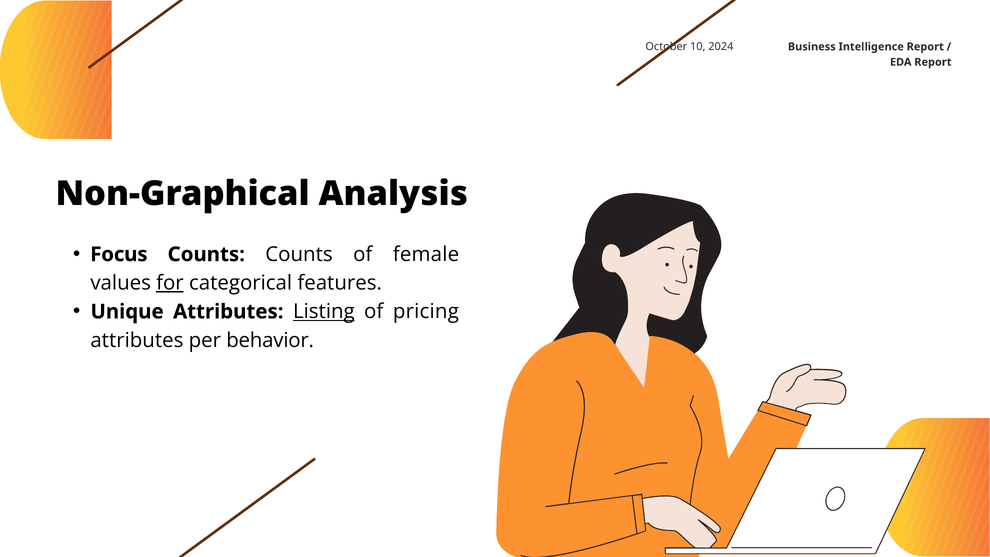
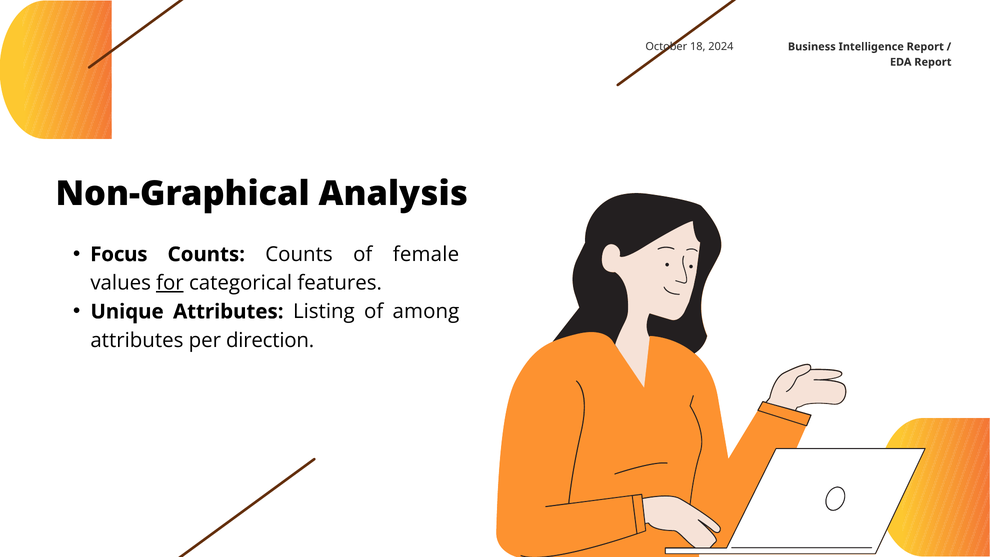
10: 10 -> 18 (698, 47)
Listing underline: present -> none (324, 312)
pricing: pricing -> among (426, 312)
behavior: behavior -> direction (270, 340)
